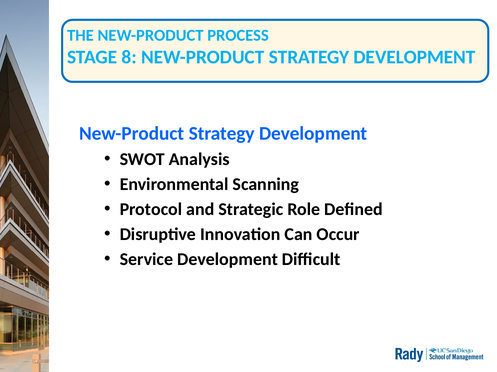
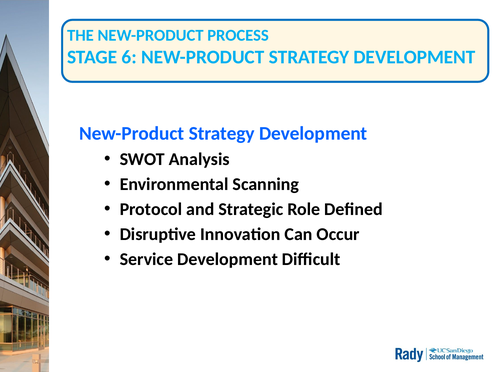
8: 8 -> 6 (129, 57)
